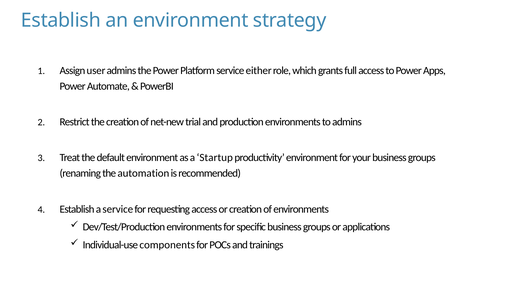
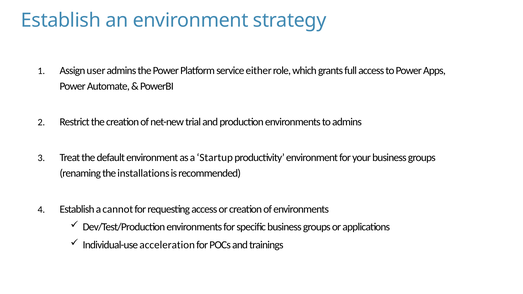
automation: automation -> installations (143, 173)
a service: service -> cannot (118, 209)
components: components -> acceleration (167, 245)
